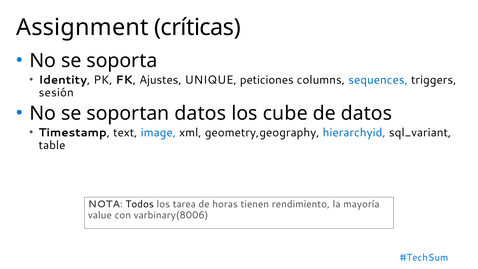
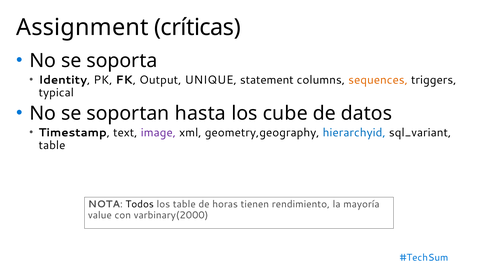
Ajustes: Ajustes -> Output (160, 80)
peticiones: peticiones -> statement (267, 80)
sequences colour: blue -> orange (378, 80)
sesión: sesión -> typical (56, 92)
soportan datos: datos -> hasta (200, 113)
image colour: blue -> purple (158, 132)
los tarea: tarea -> table (184, 204)
varbinary(8006: varbinary(8006 -> varbinary(2000 (171, 215)
